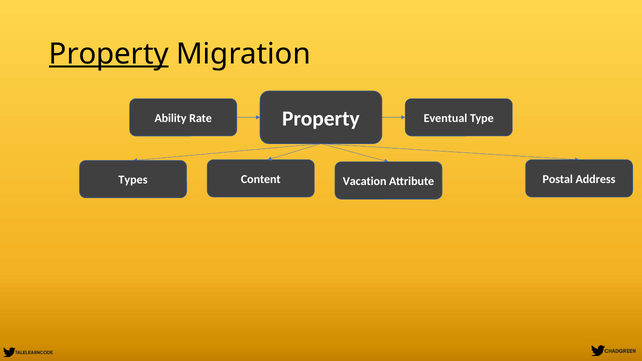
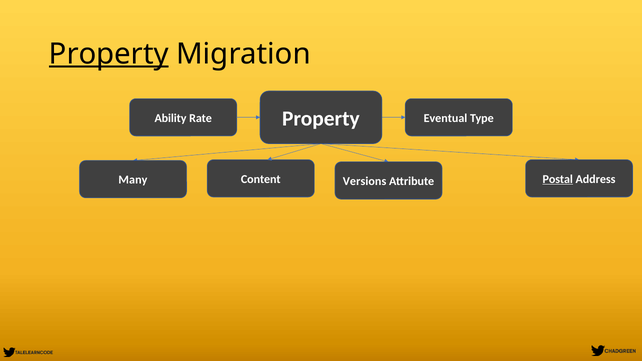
Postal underline: none -> present (558, 179)
Types: Types -> Many (133, 180)
Vacation: Vacation -> Versions (365, 181)
